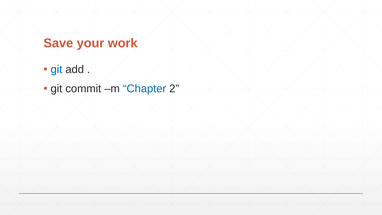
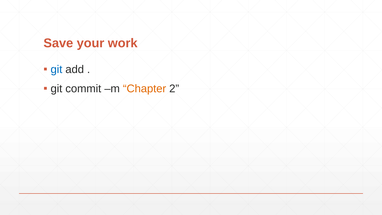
Chapter colour: blue -> orange (145, 89)
